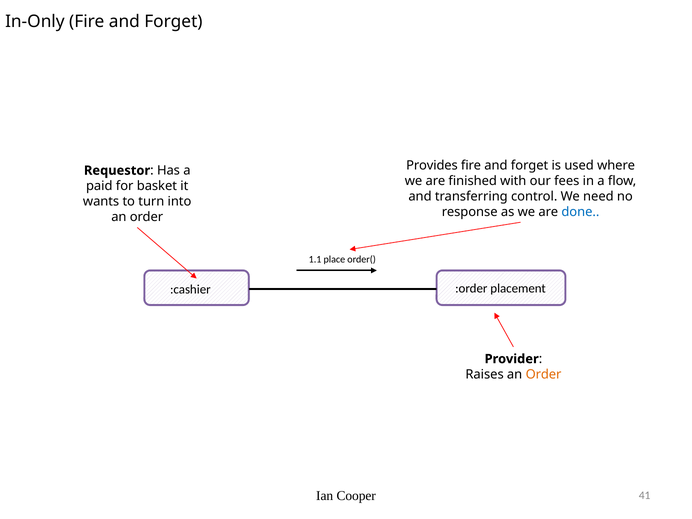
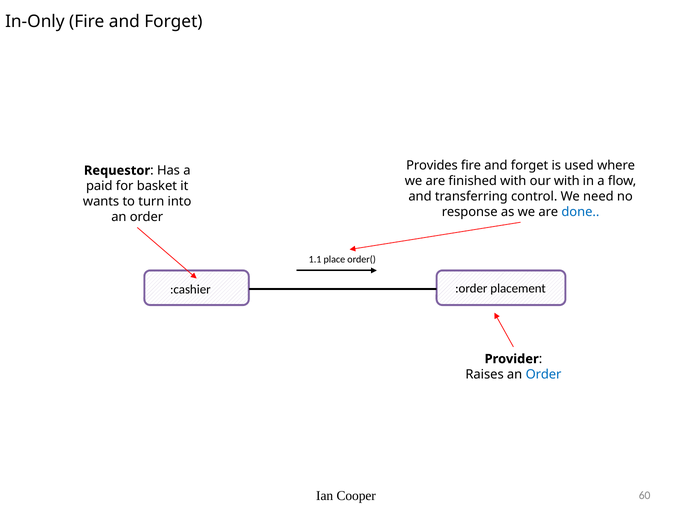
our fees: fees -> with (567, 181)
Order colour: orange -> blue (544, 374)
41: 41 -> 60 (645, 496)
